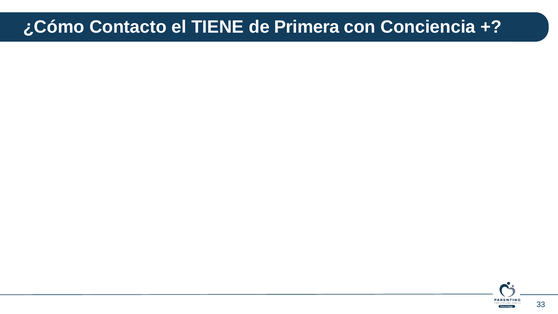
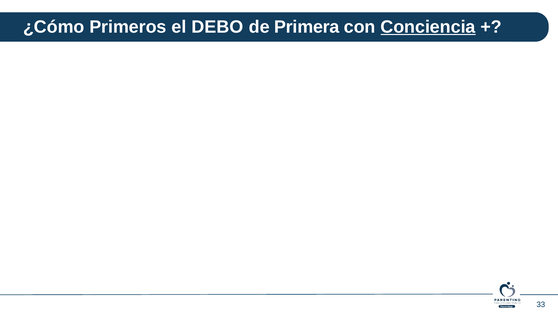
Contacto: Contacto -> Primeros (128, 27)
TIENE: TIENE -> DEBO (218, 27)
Conciencia underline: none -> present (428, 27)
